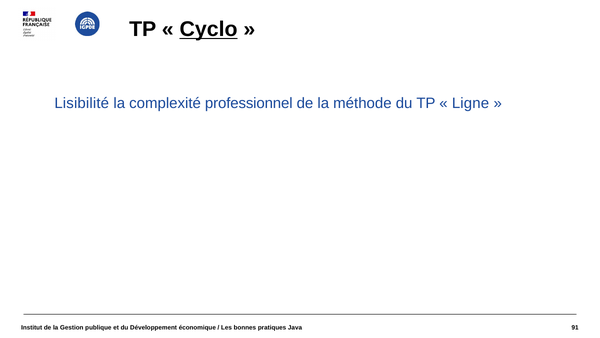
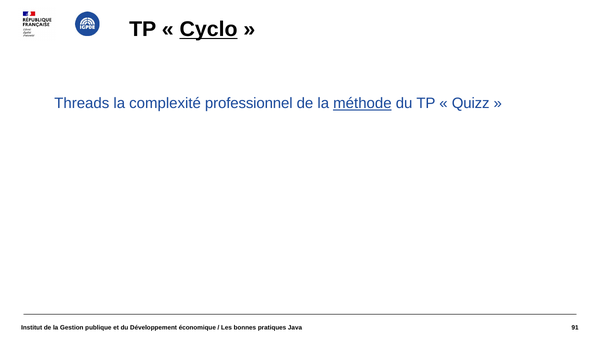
Lisibilité: Lisibilité -> Threads (82, 103)
méthode underline: none -> present (362, 103)
Ligne: Ligne -> Quizz (471, 103)
